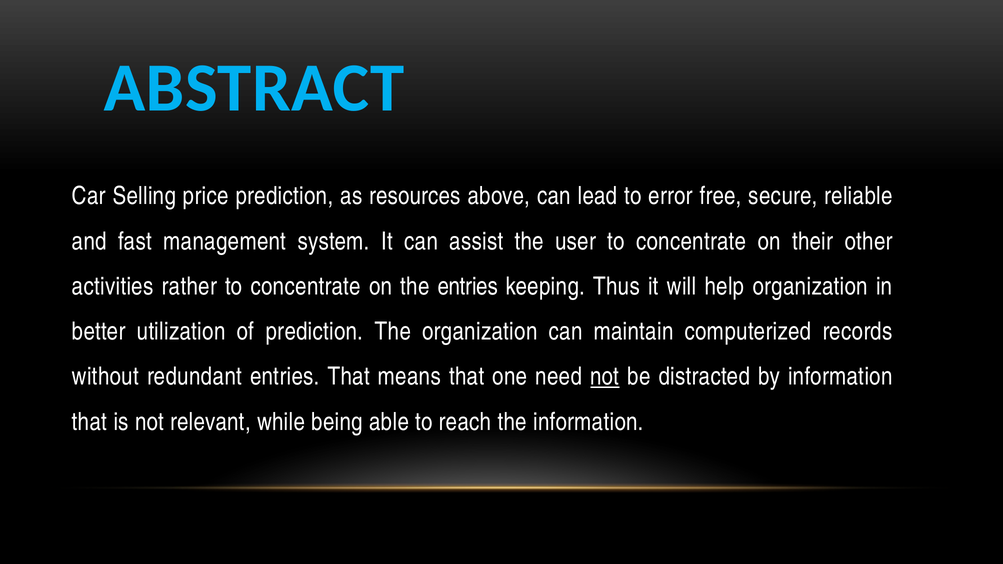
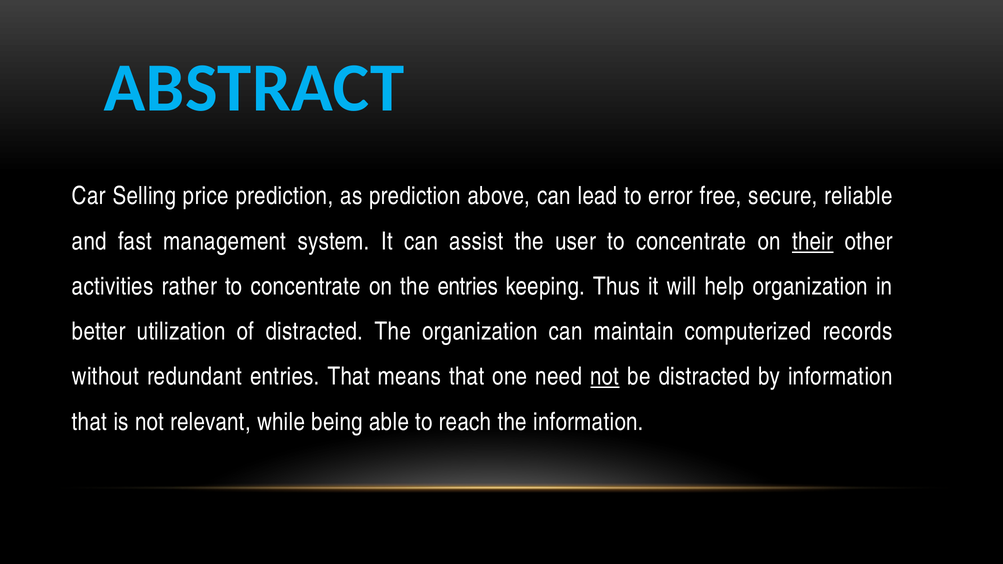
as resources: resources -> prediction (415, 196)
their underline: none -> present (813, 241)
of prediction: prediction -> distracted (314, 332)
